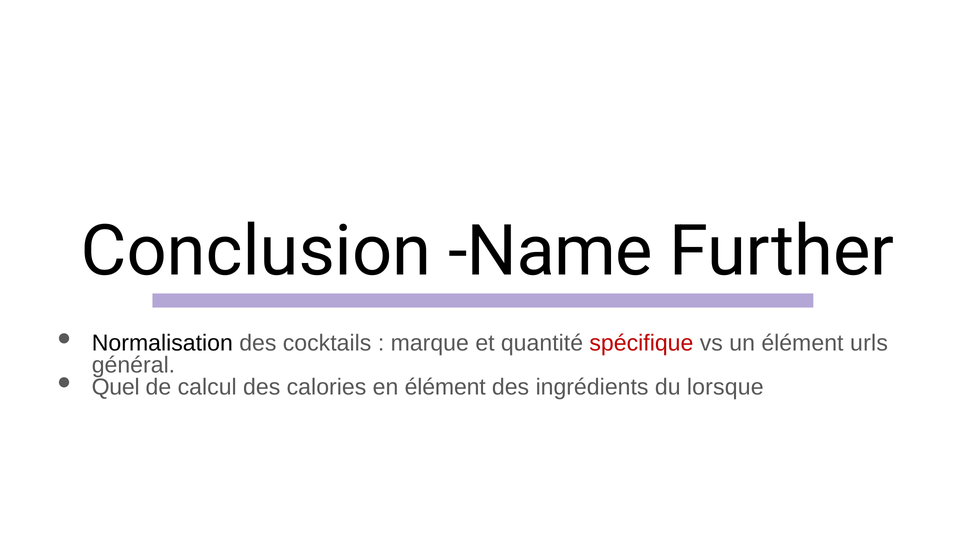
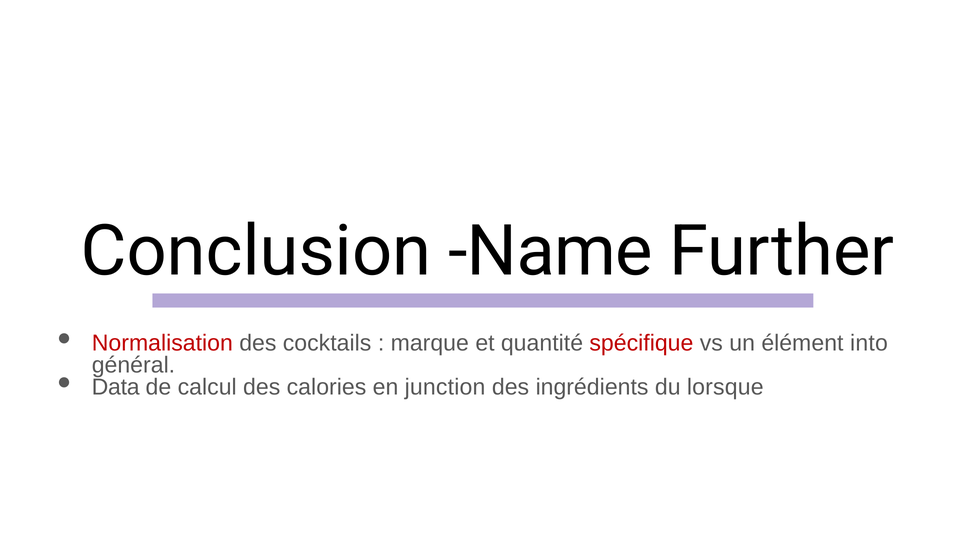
Normalisation colour: black -> red (162, 343)
urls: urls -> into (869, 343)
Quel: Quel -> Data (116, 387)
en élément: élément -> junction (445, 387)
